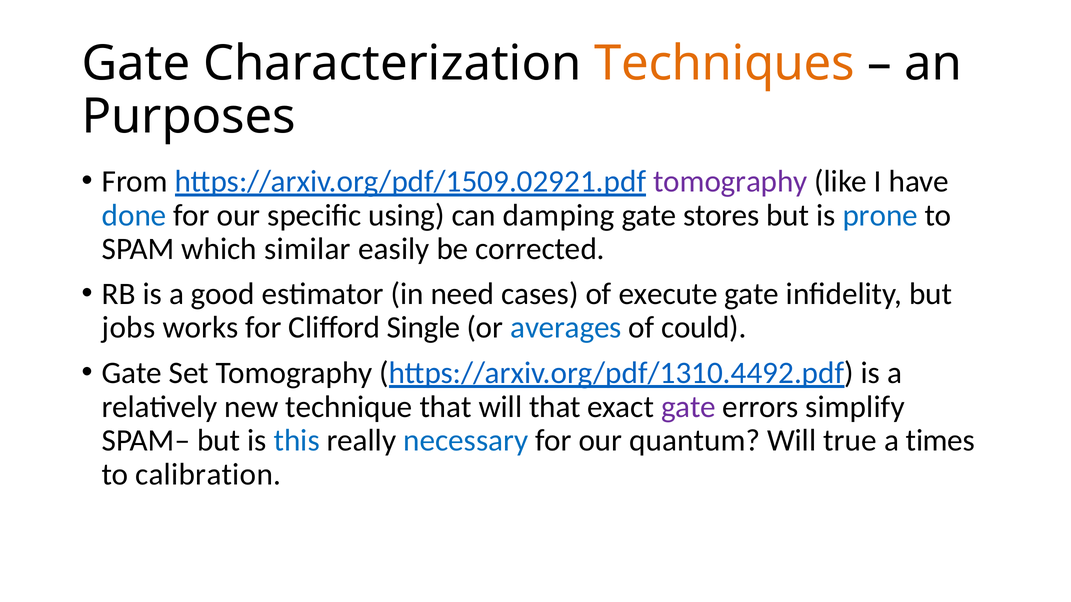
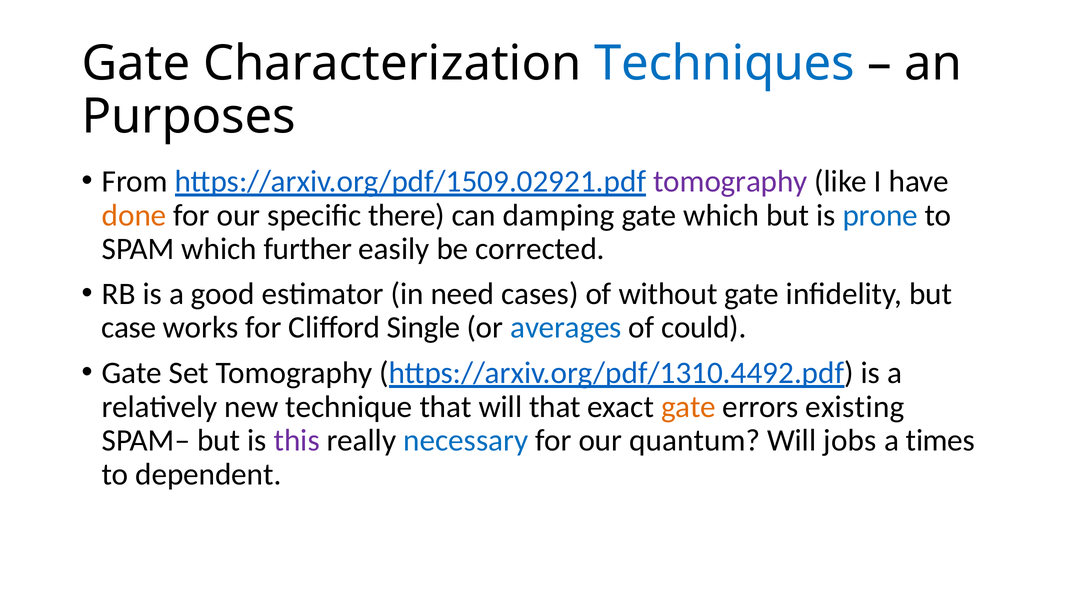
Techniques colour: orange -> blue (725, 63)
done colour: blue -> orange (134, 215)
using: using -> there (407, 215)
gate stores: stores -> which (721, 215)
similar: similar -> further (308, 249)
execute: execute -> without (668, 294)
jobs: jobs -> case (129, 328)
gate colour: purple -> orange (688, 407)
simplify: simplify -> existing (855, 407)
this colour: blue -> purple (297, 441)
true: true -> jobs (850, 441)
calibration: calibration -> dependent (208, 475)
